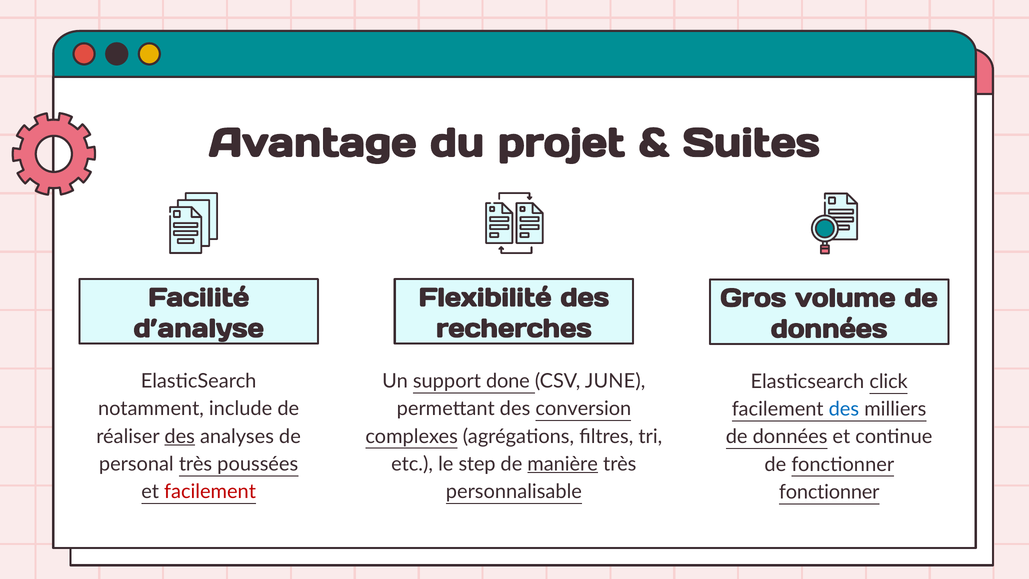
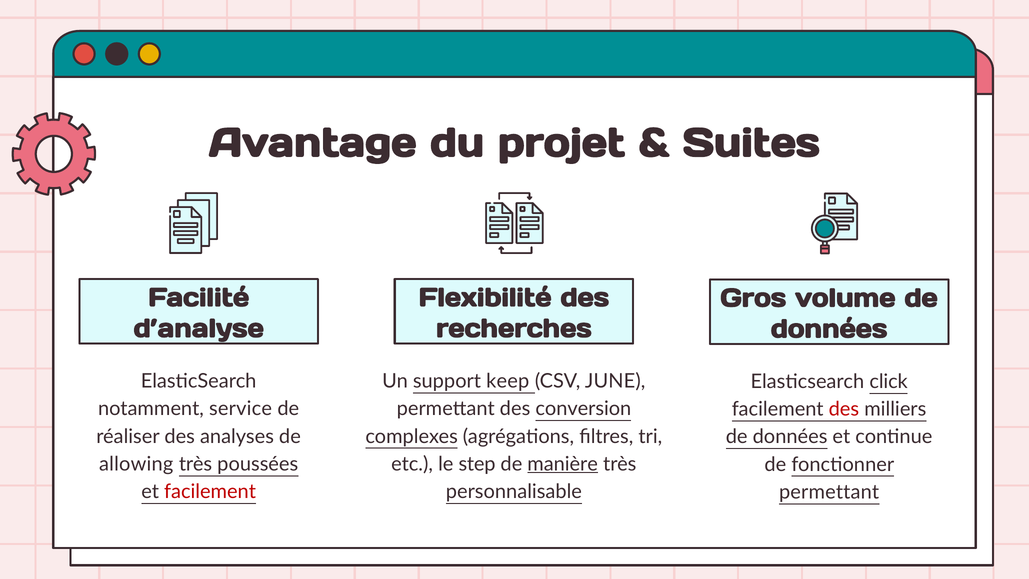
done: done -> keep (508, 381)
include: include -> service (240, 409)
des colour: blue -> red (844, 409)
des underline: present -> none (180, 436)
personal: personal -> allowing (136, 464)
fonctionner: fonctionner -> permettant (829, 492)
